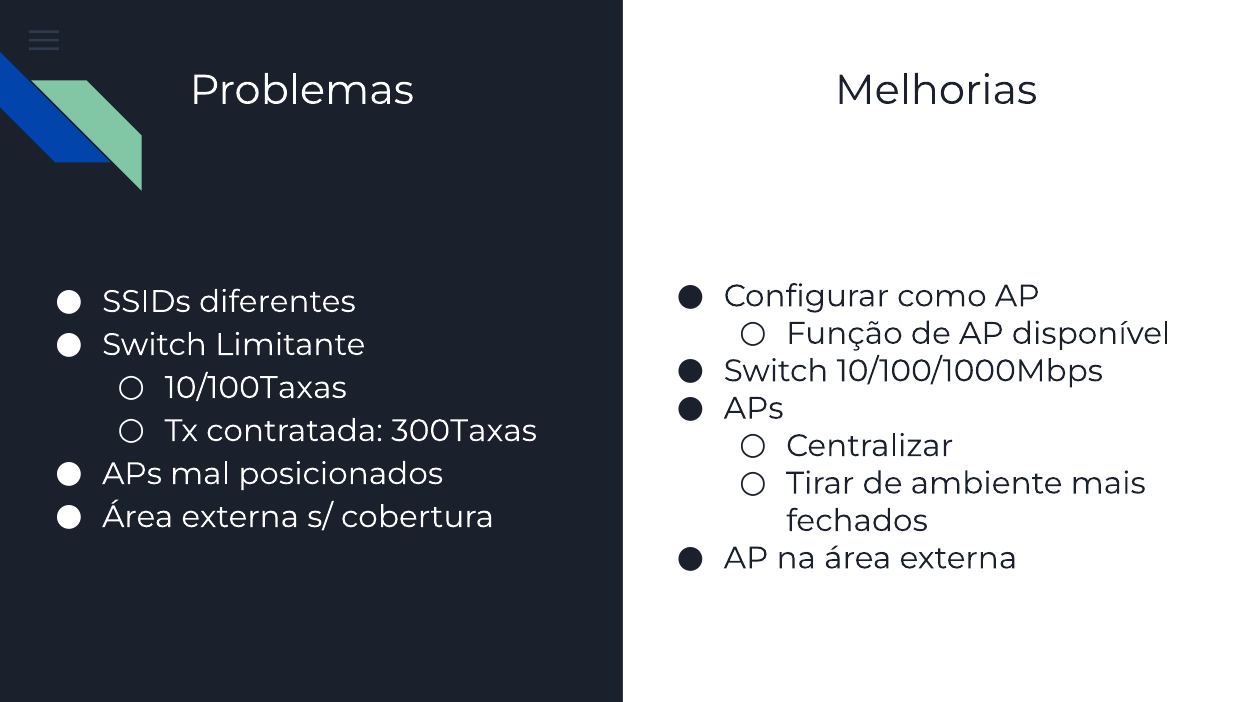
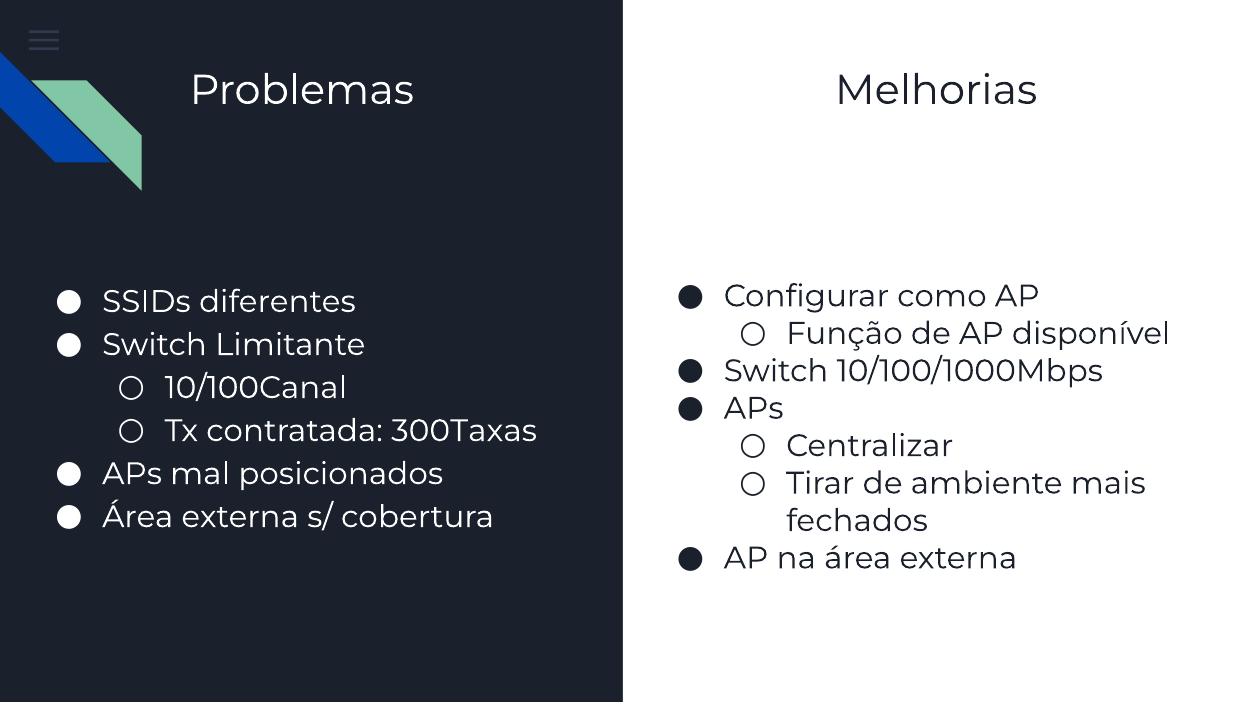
10/100Taxas: 10/100Taxas -> 10/100Canal (256, 388)
